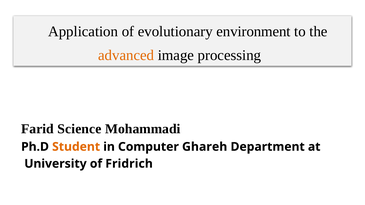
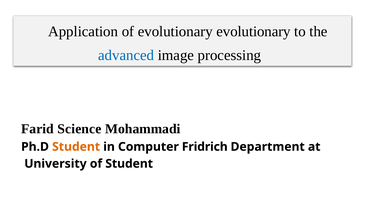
evolutionary environment: environment -> evolutionary (254, 32)
advanced colour: orange -> blue (126, 55)
Ghareh: Ghareh -> Fridrich (205, 147)
of Fridrich: Fridrich -> Student (129, 164)
